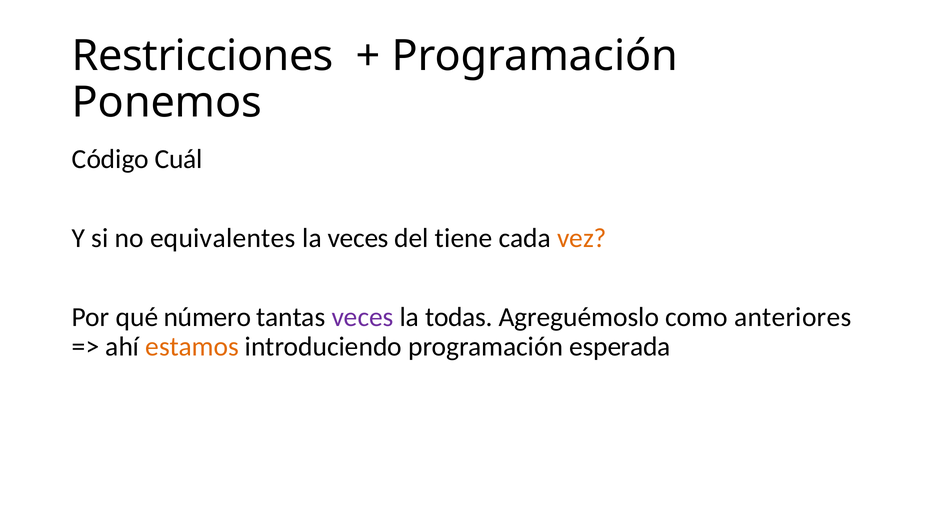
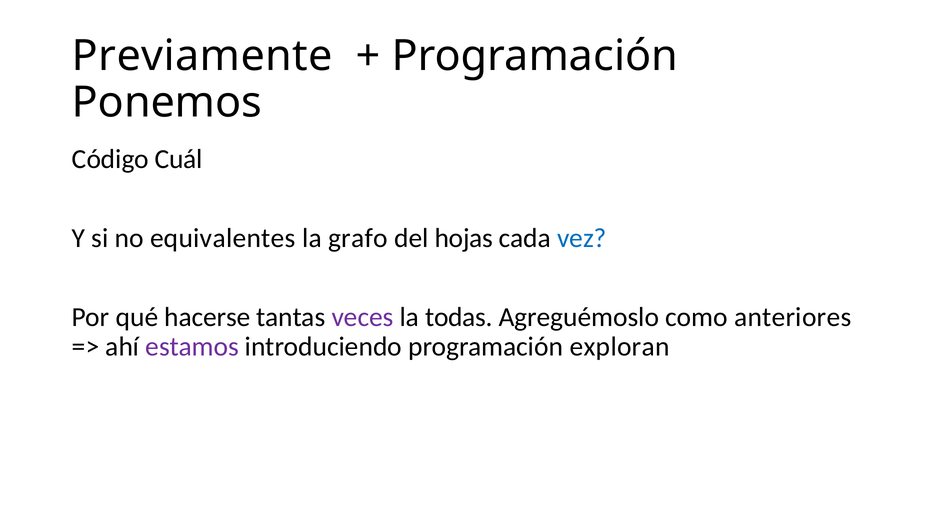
Restricciones: Restricciones -> Previamente (202, 56)
la veces: veces -> grafo (358, 238)
tiene: tiene -> hojas (464, 238)
vez colour: orange -> blue (582, 238)
número: número -> hacerse (207, 317)
estamos colour: orange -> purple (192, 347)
esperada: esperada -> exploran (620, 347)
